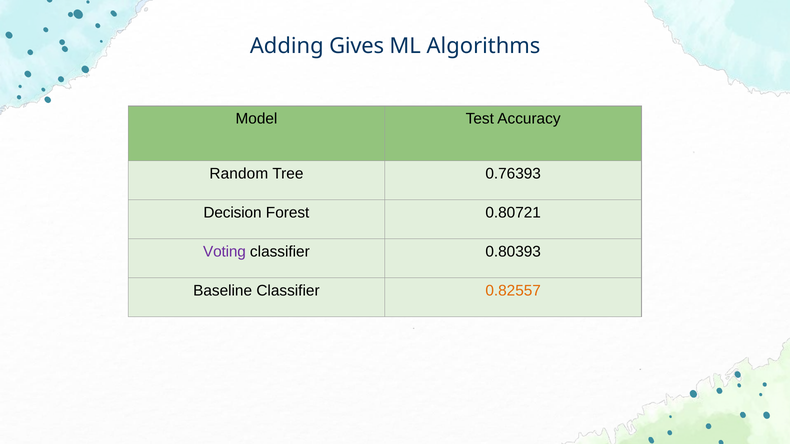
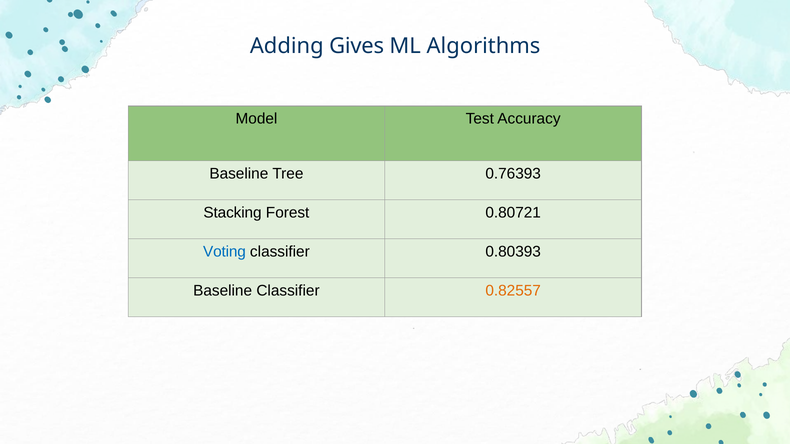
Random: Random -> Baseline (239, 174)
Decision: Decision -> Stacking (233, 213)
Voting colour: purple -> blue (224, 252)
